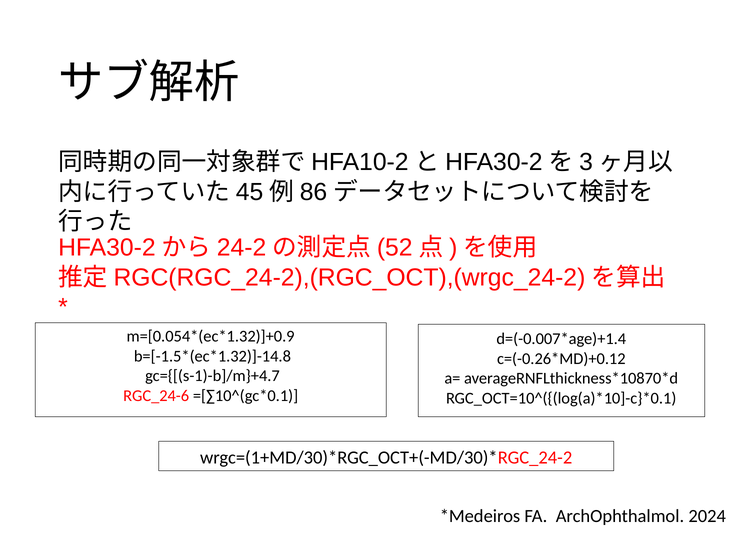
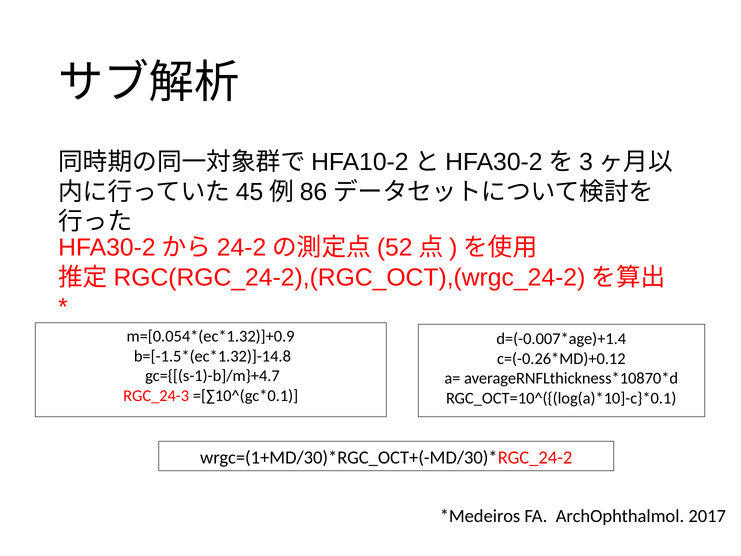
RGC_24-6: RGC_24-6 -> RGC_24-3 (156, 396)
2024: 2024 -> 2017 (707, 516)
